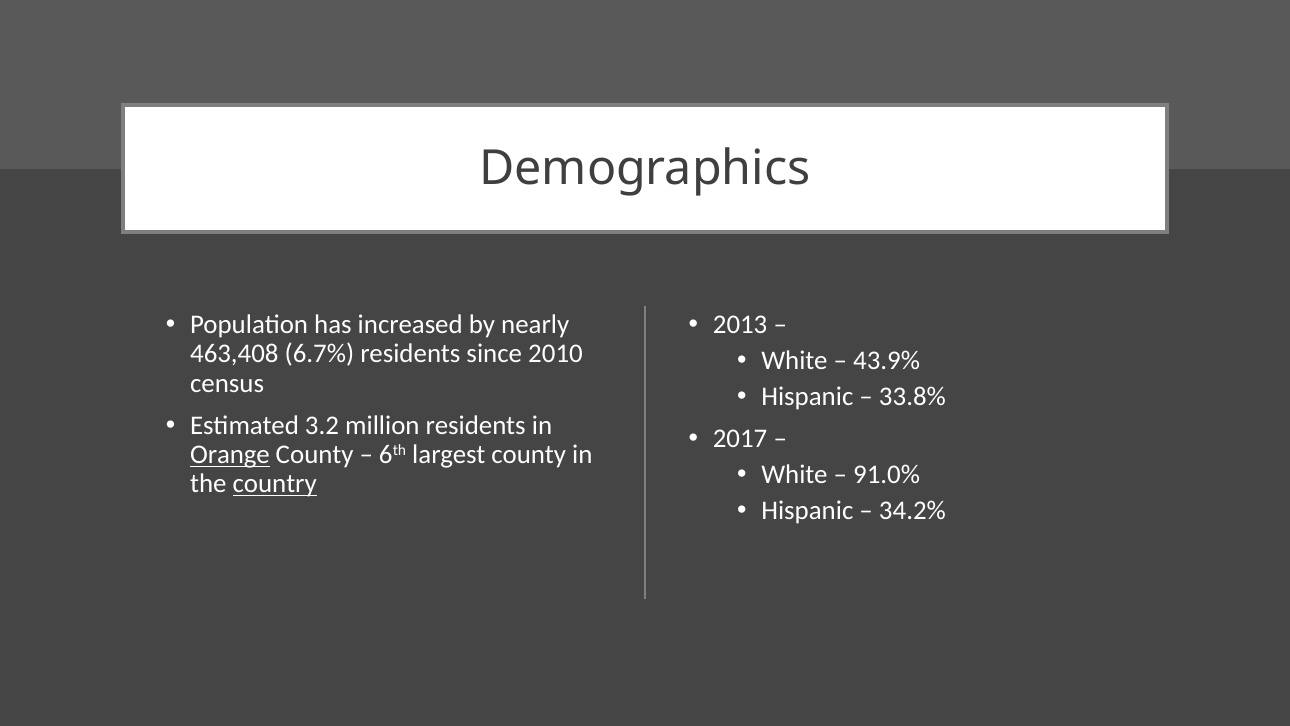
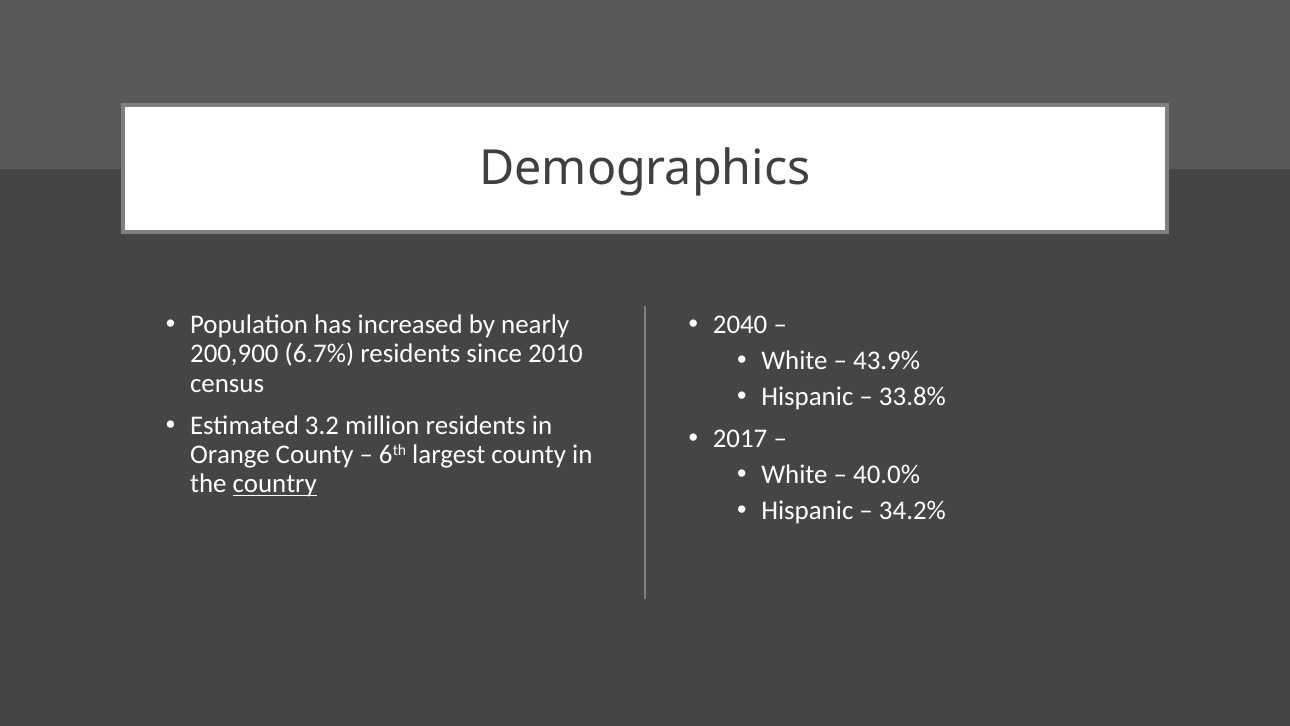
2013: 2013 -> 2040 (740, 325)
463,408: 463,408 -> 200,900 (234, 354)
Orange underline: present -> none (230, 455)
91.0%: 91.0% -> 40.0% (887, 475)
